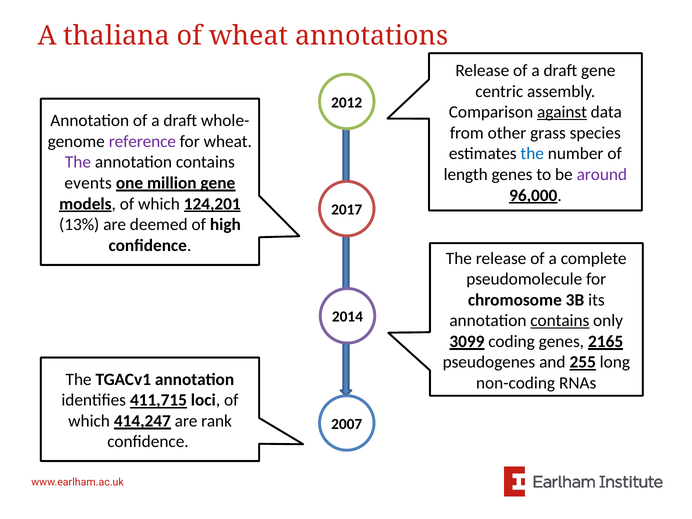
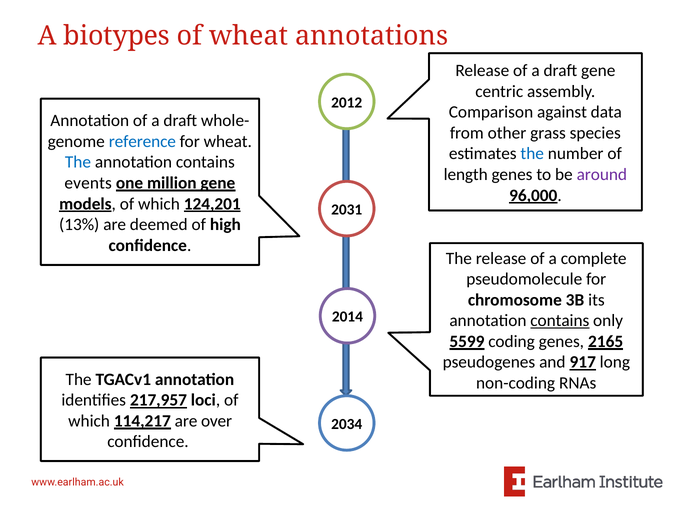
thaliana: thaliana -> biotypes (117, 36)
against underline: present -> none (562, 112)
reference colour: purple -> blue (142, 142)
The colour: purple -> blue (78, 162)
2017: 2017 -> 2031 (347, 210)
3099: 3099 -> 5599 (467, 341)
255: 255 -> 917 (583, 362)
411,715: 411,715 -> 217,957 (158, 400)
414,247: 414,247 -> 114,217 (142, 421)
rank: rank -> over (217, 421)
2007: 2007 -> 2034 (347, 424)
